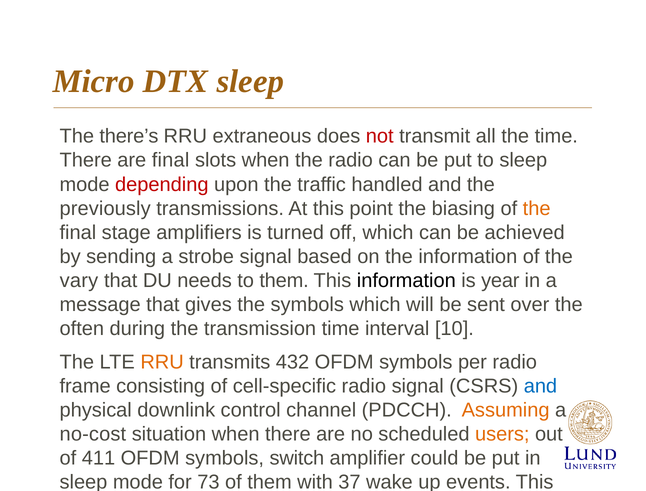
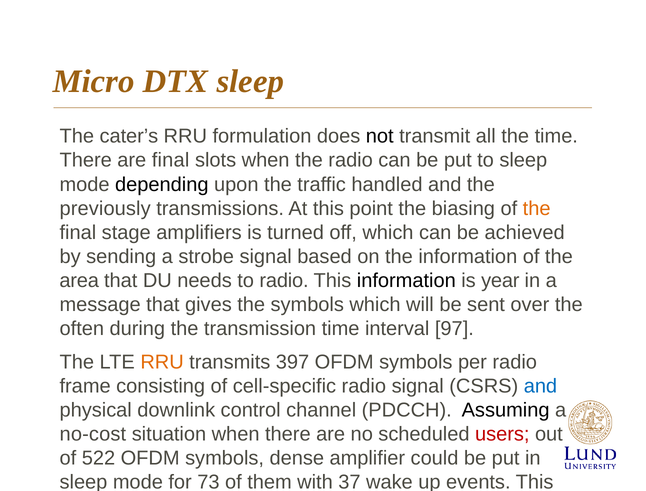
there’s: there’s -> cater’s (129, 136)
extraneous: extraneous -> formulation (262, 136)
not colour: red -> black (380, 136)
depending colour: red -> black (162, 184)
vary: vary -> area (79, 281)
to them: them -> radio (284, 281)
10: 10 -> 97 (454, 329)
432: 432 -> 397 (293, 362)
Assuming colour: orange -> black (506, 410)
users colour: orange -> red (502, 434)
411: 411 -> 522 (98, 458)
switch: switch -> dense (297, 458)
